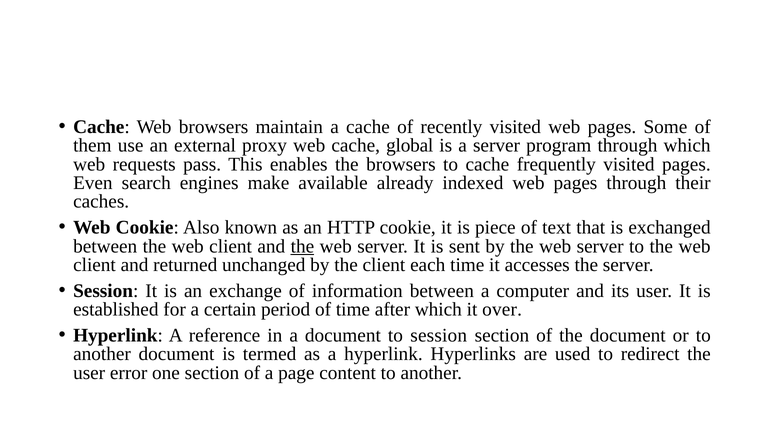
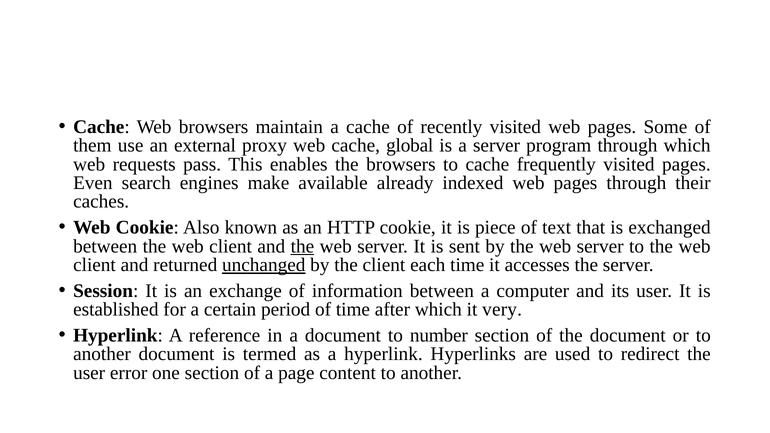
unchanged underline: none -> present (264, 265)
over: over -> very (502, 310)
to session: session -> number (439, 336)
